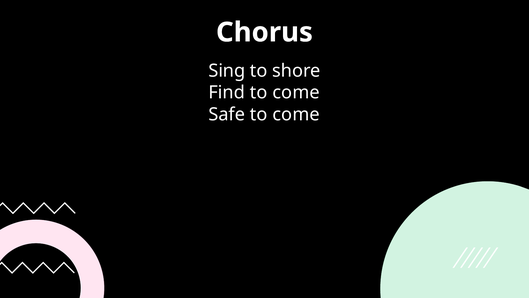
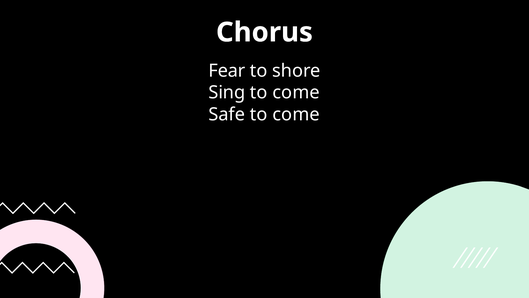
Sing: Sing -> Fear (227, 71)
Find: Find -> Sing (227, 92)
